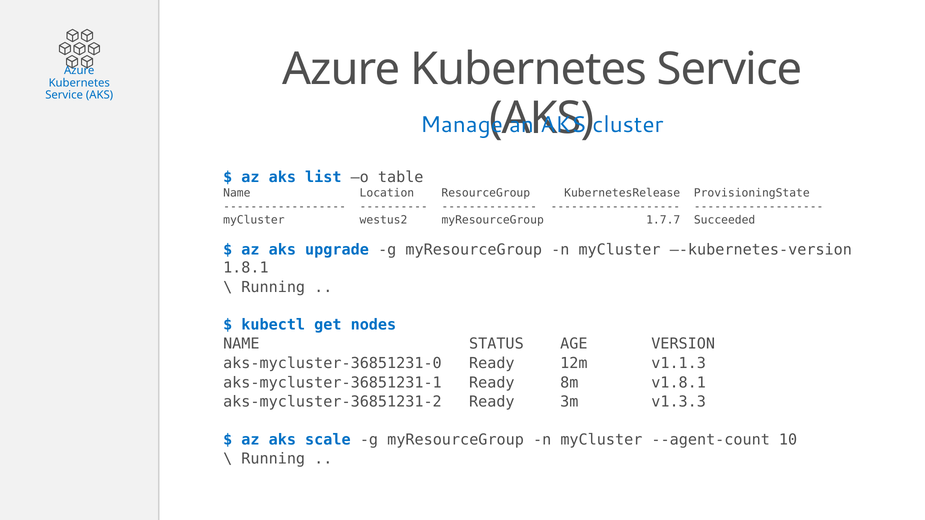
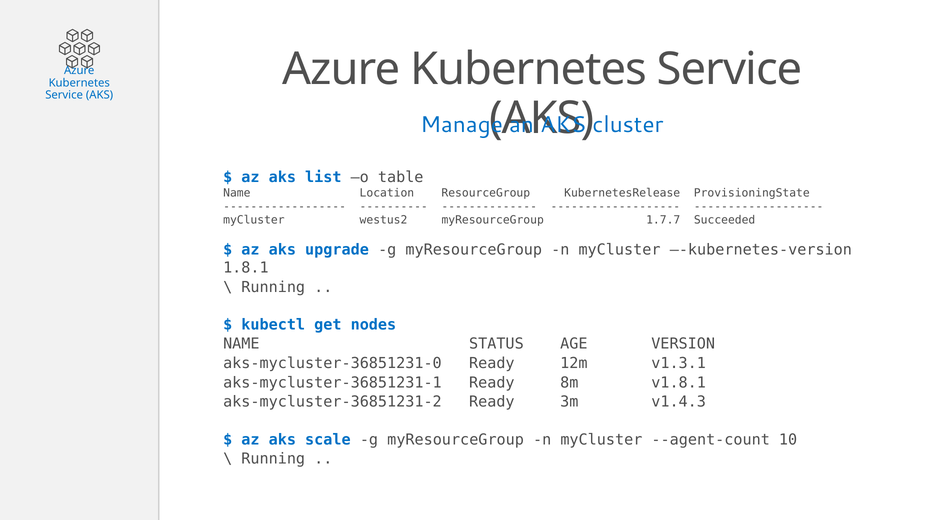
v1.1.3: v1.1.3 -> v1.3.1 (679, 363)
v1.3.3: v1.3.3 -> v1.4.3 (679, 402)
